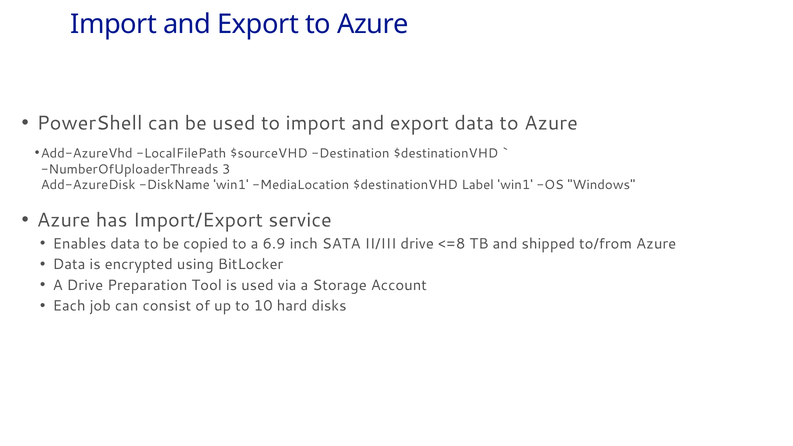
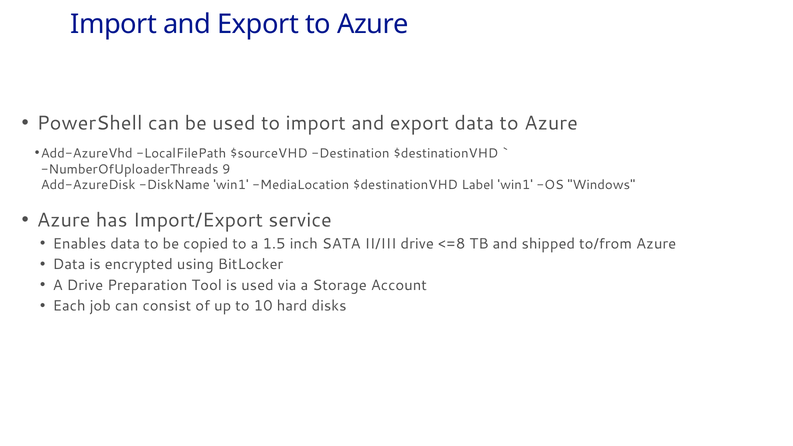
3: 3 -> 9 (226, 169)
6.9: 6.9 -> 1.5 (274, 244)
